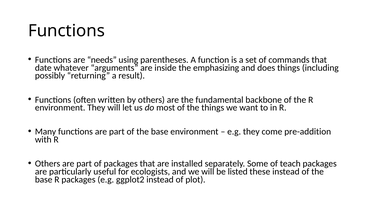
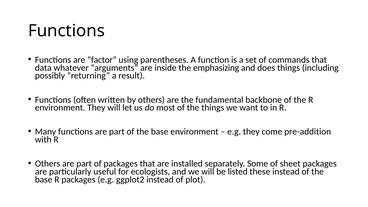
needs: needs -> factor (102, 60)
date: date -> data (43, 68)
teach: teach -> sheet (290, 164)
